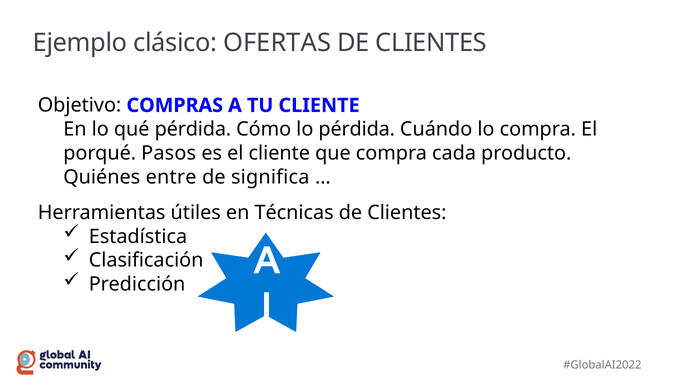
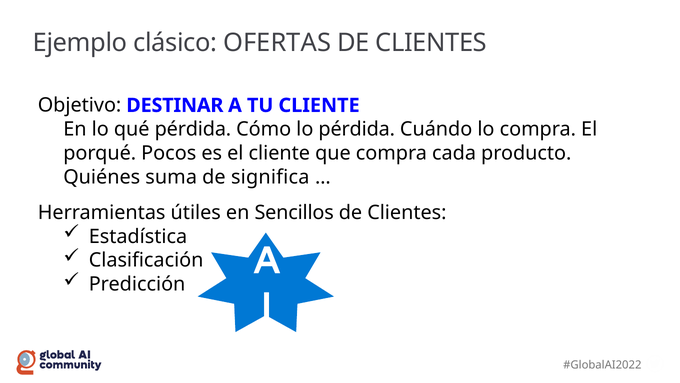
COMPRAS: COMPRAS -> DESTINAR (175, 105)
Pasos: Pasos -> Pocos (169, 153)
entre: entre -> suma (171, 177)
Técnicas: Técnicas -> Sencillos (294, 212)
